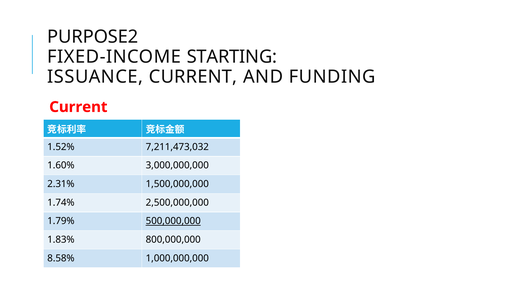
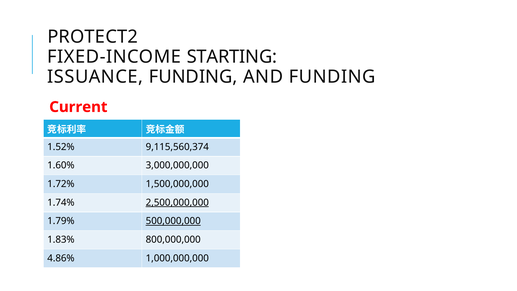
PURPOSE2: PURPOSE2 -> PROTECT2 (93, 37)
ISSUANCE CURRENT: CURRENT -> FUNDING (193, 77)
7,211,473,032: 7,211,473,032 -> 9,115,560,374 (177, 147)
2.31%: 2.31% -> 1.72% (61, 184)
2,500,000,000 underline: none -> present (177, 202)
8.58%: 8.58% -> 4.86% (61, 258)
